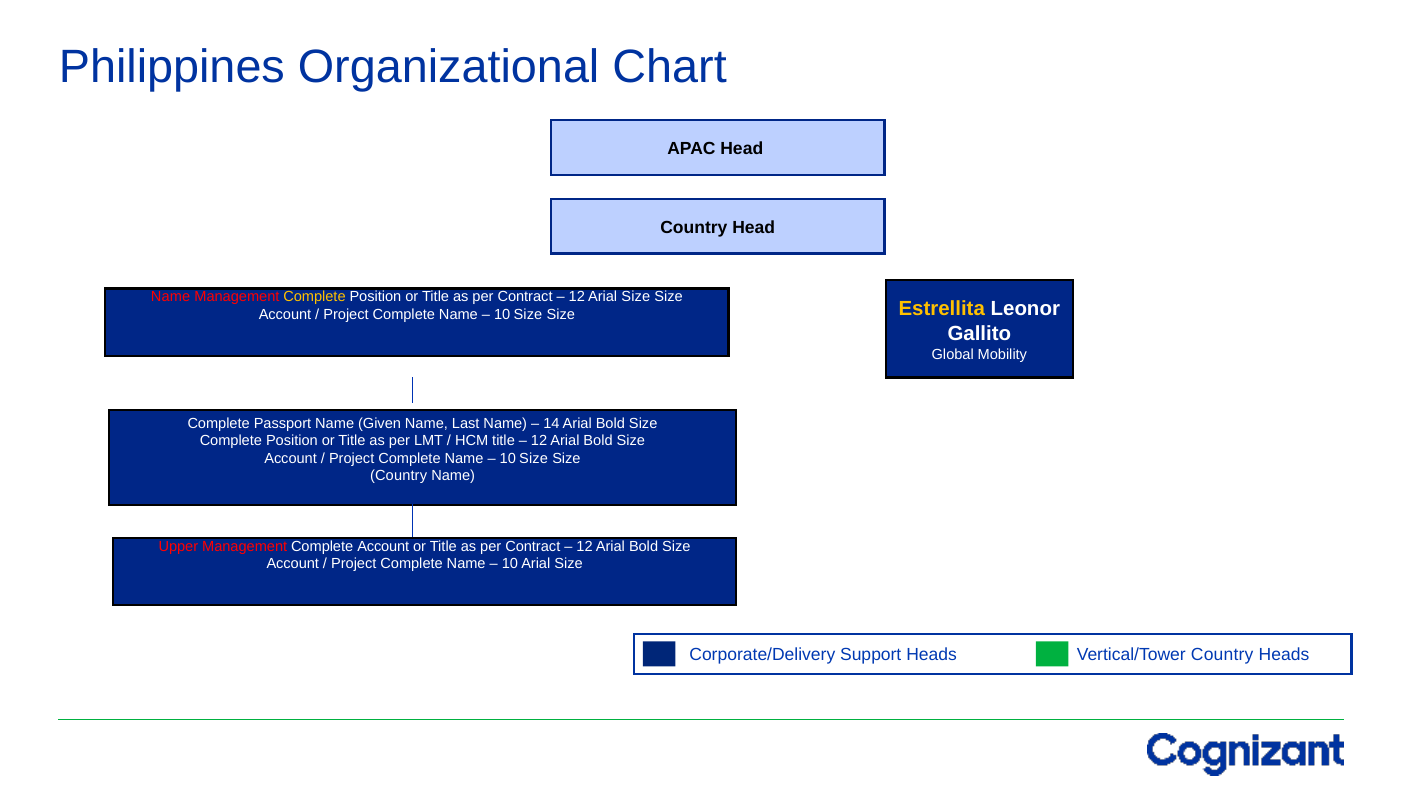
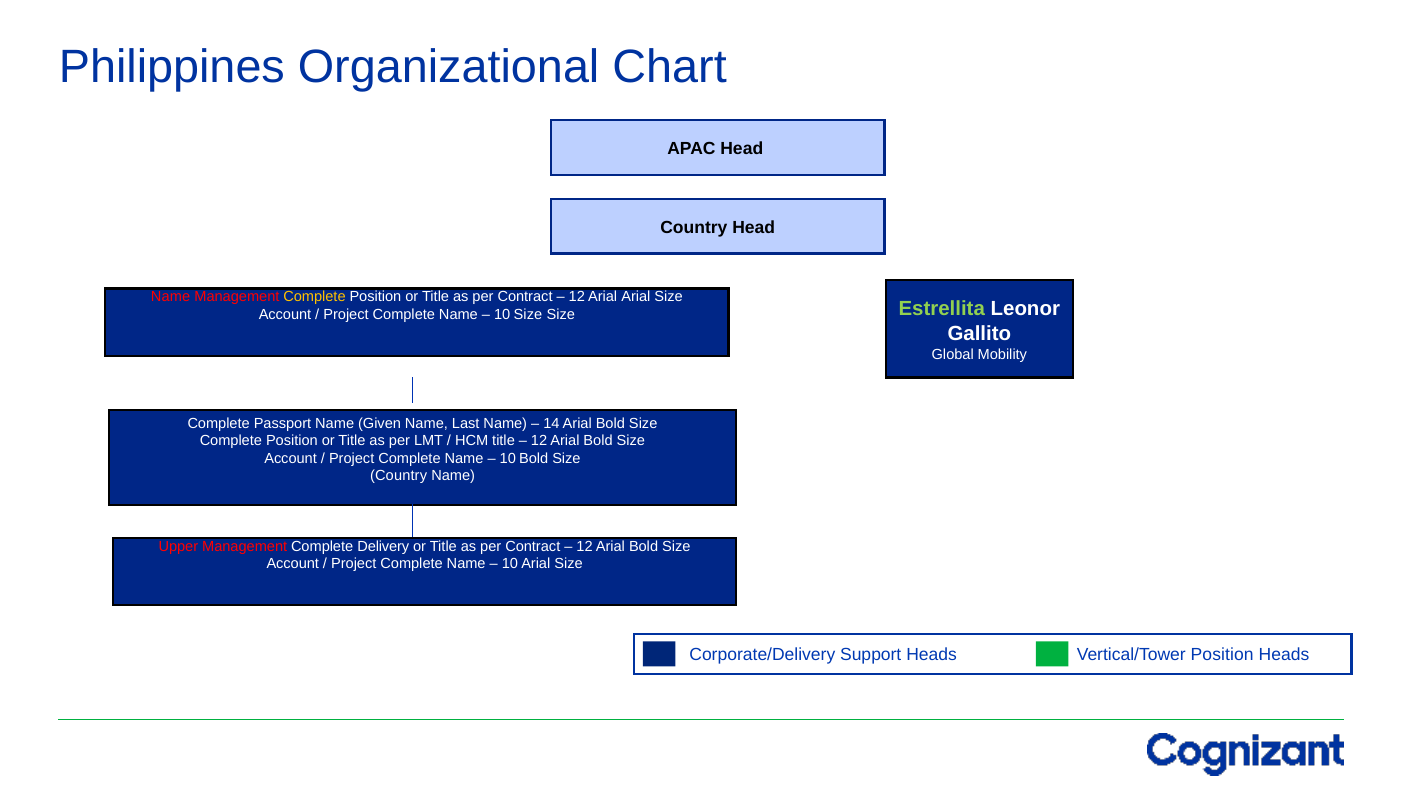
12 Arial Size: Size -> Arial (636, 297)
Estrellita colour: yellow -> light green (942, 309)
Size: Size -> Bold (534, 458)
Complete Account: Account -> Delivery (383, 546)
Vertical/Tower Country: Country -> Position (1222, 655)
